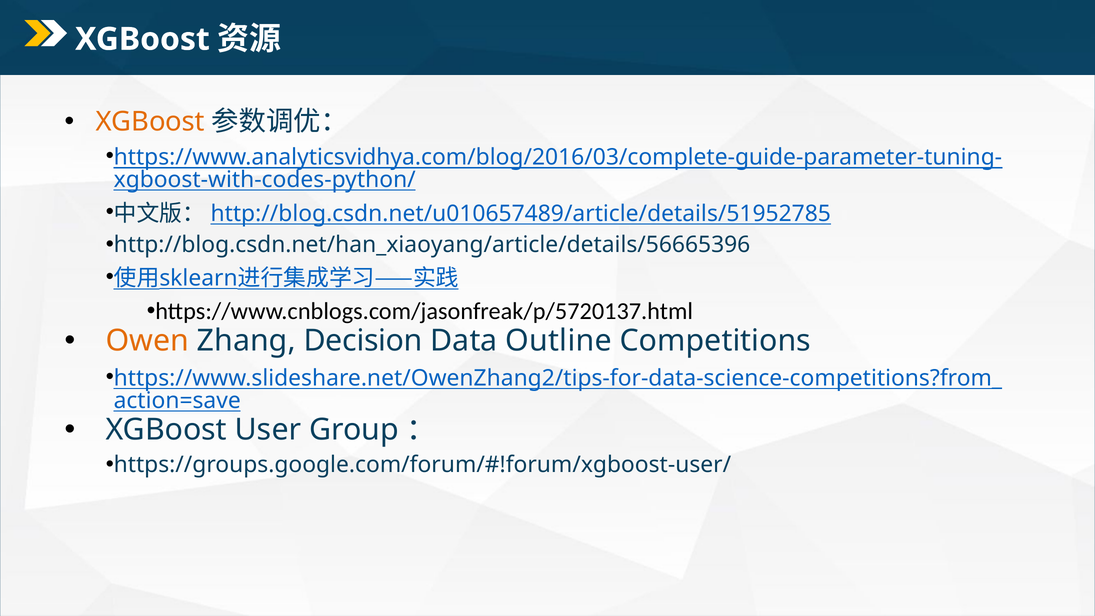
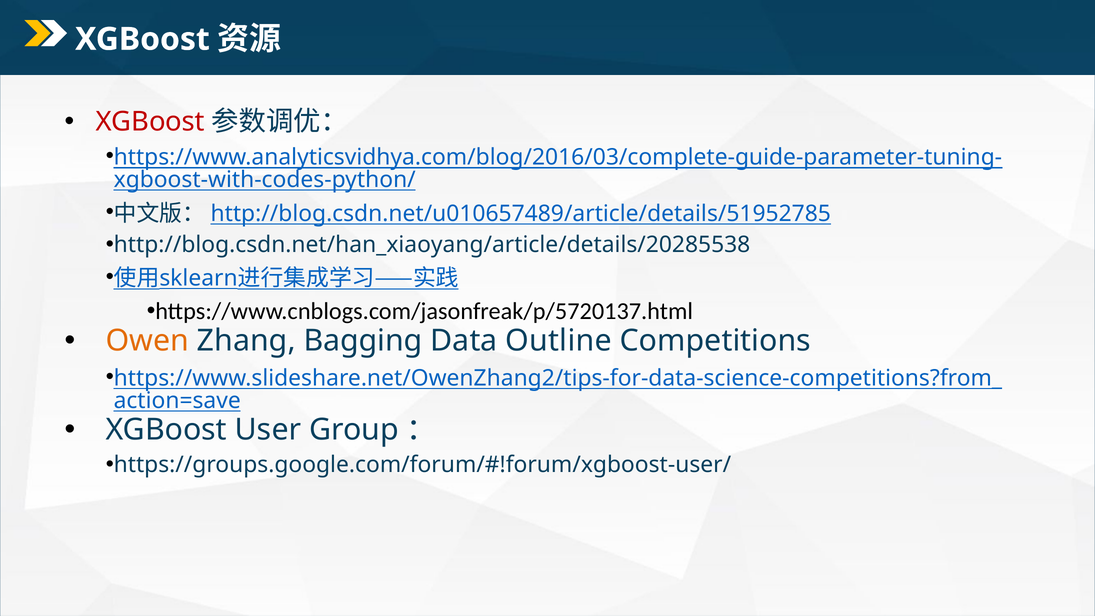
XGBoost colour: orange -> red (150, 122)
http://blog.csdn.net/han_xiaoyang/article/details/56665396: http://blog.csdn.net/han_xiaoyang/article/details/56665396 -> http://blog.csdn.net/han_xiaoyang/article/details/20285538 (432, 245)
Decision: Decision -> Bagging (363, 341)
